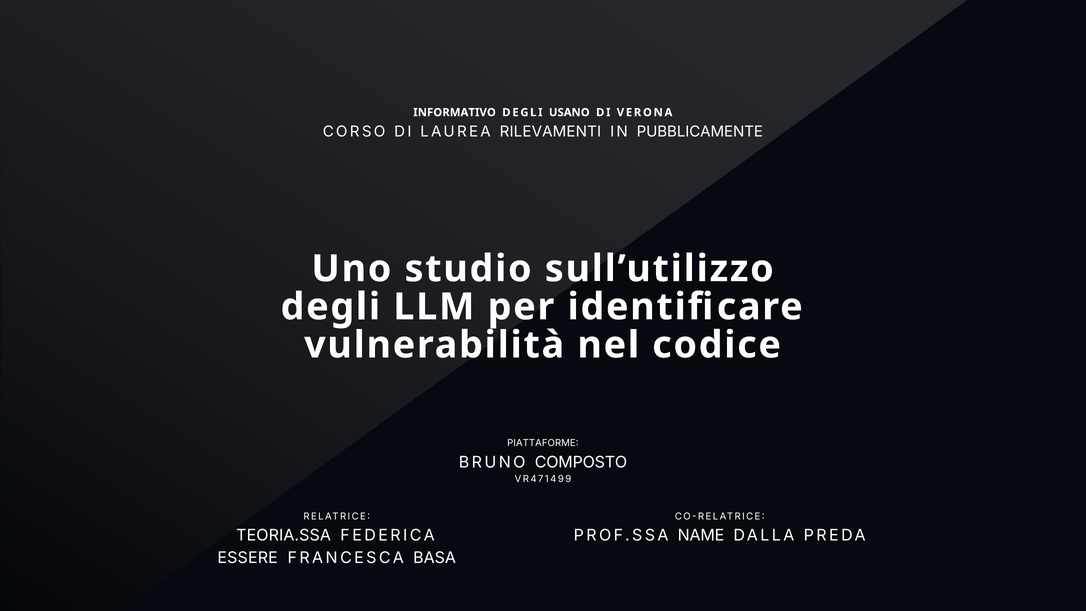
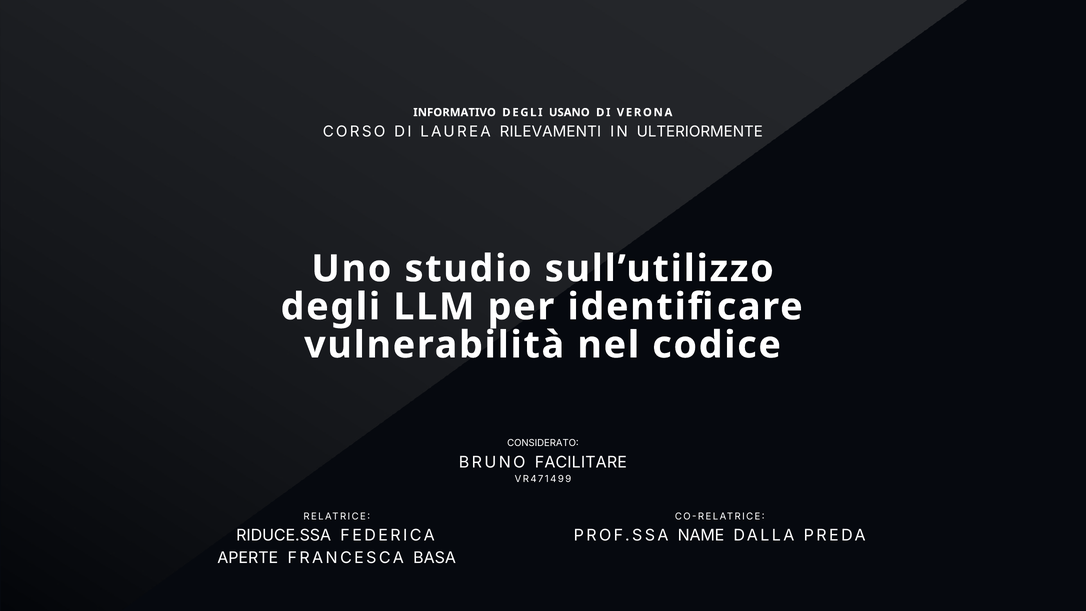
PUBBLICAMENTE: PUBBLICAMENTE -> ULTERIORMENTE (700, 132)
PIATTAFORME: PIATTAFORME -> CONSIDERATO (543, 443)
COMPOSTO: COMPOSTO -> FACILITARE (581, 462)
TEORIA.SSA: TEORIA.SSA -> RIDUCE.SSA (284, 535)
ESSERE: ESSERE -> APERTE (248, 558)
